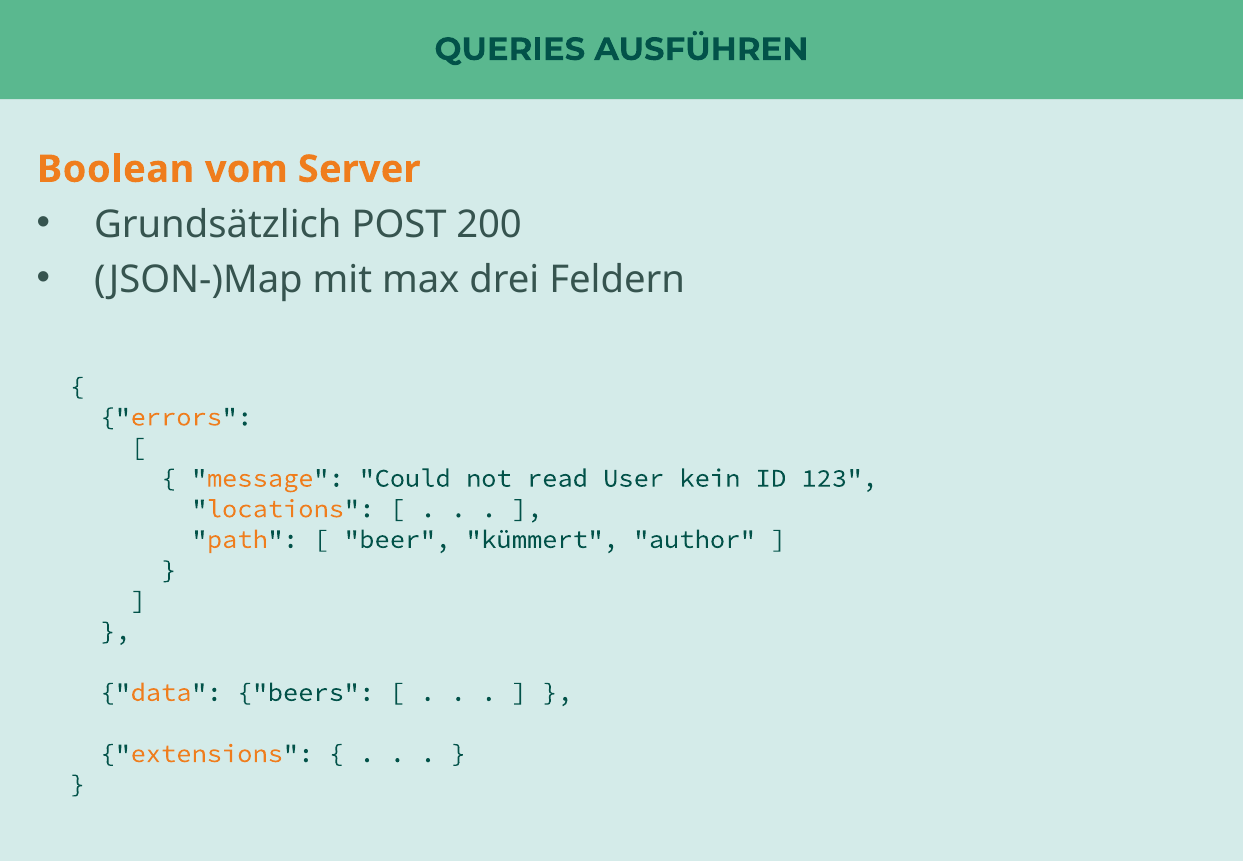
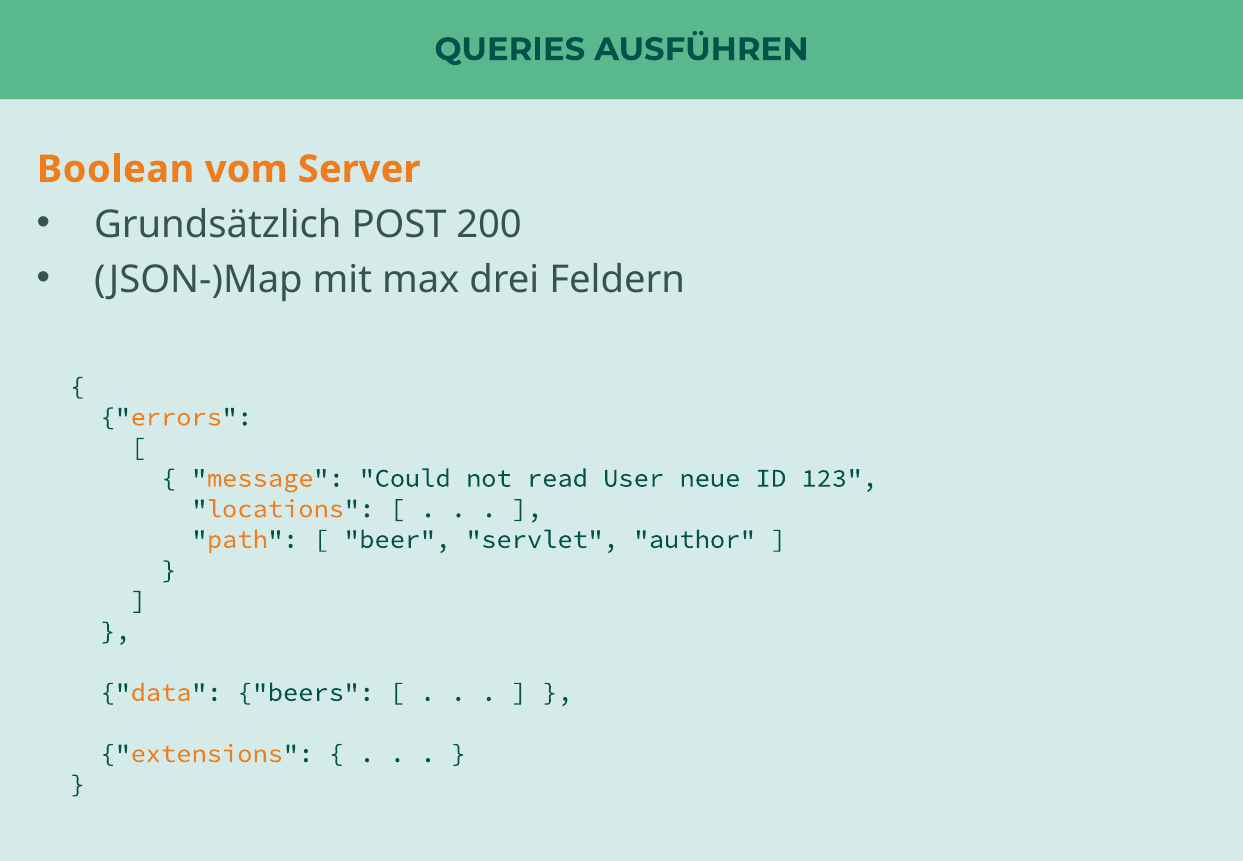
kein: kein -> neue (710, 478)
kümmert: kümmert -> servlet (542, 539)
